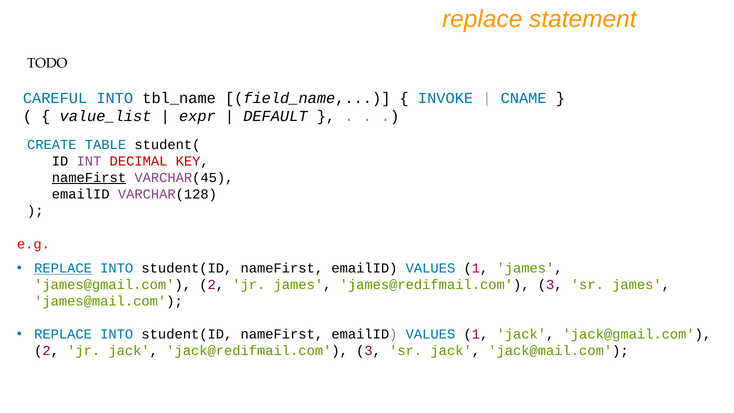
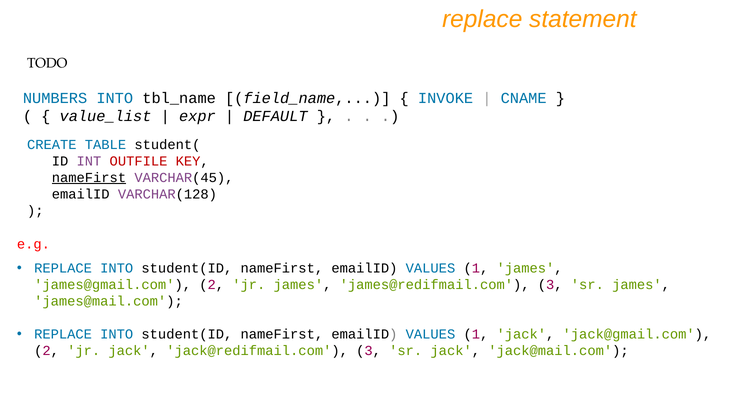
CAREFUL: CAREFUL -> NUMBERS (55, 98)
DECIMAL: DECIMAL -> OUTFILE (139, 161)
REPLACE underline: present -> none (63, 268)
